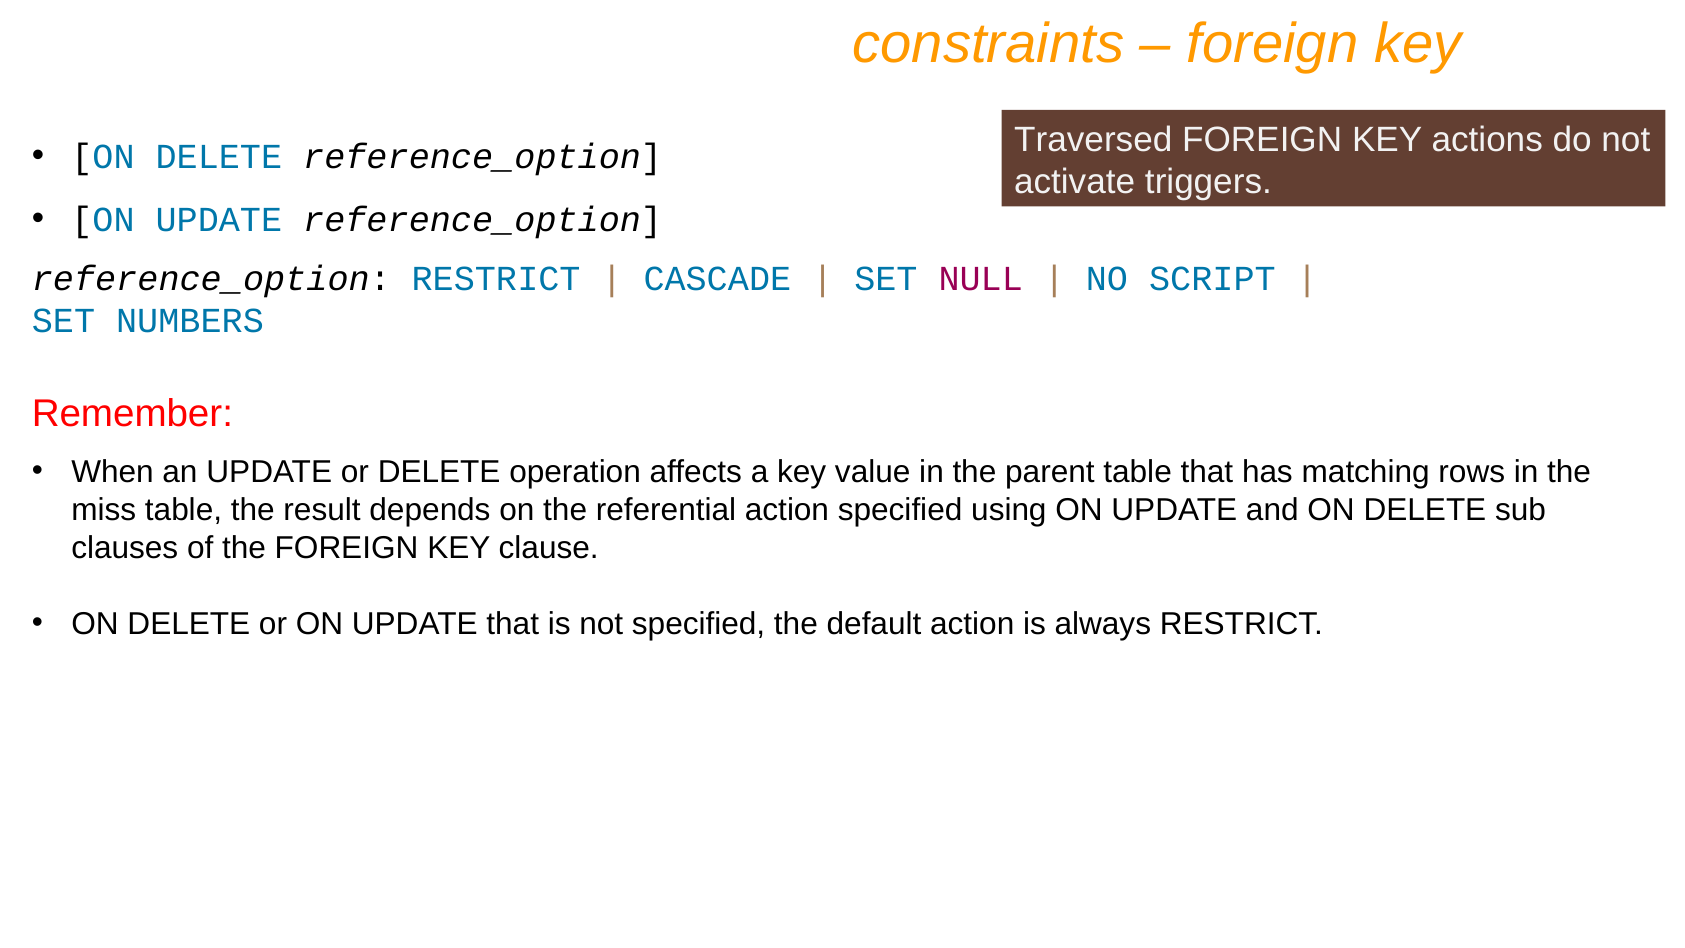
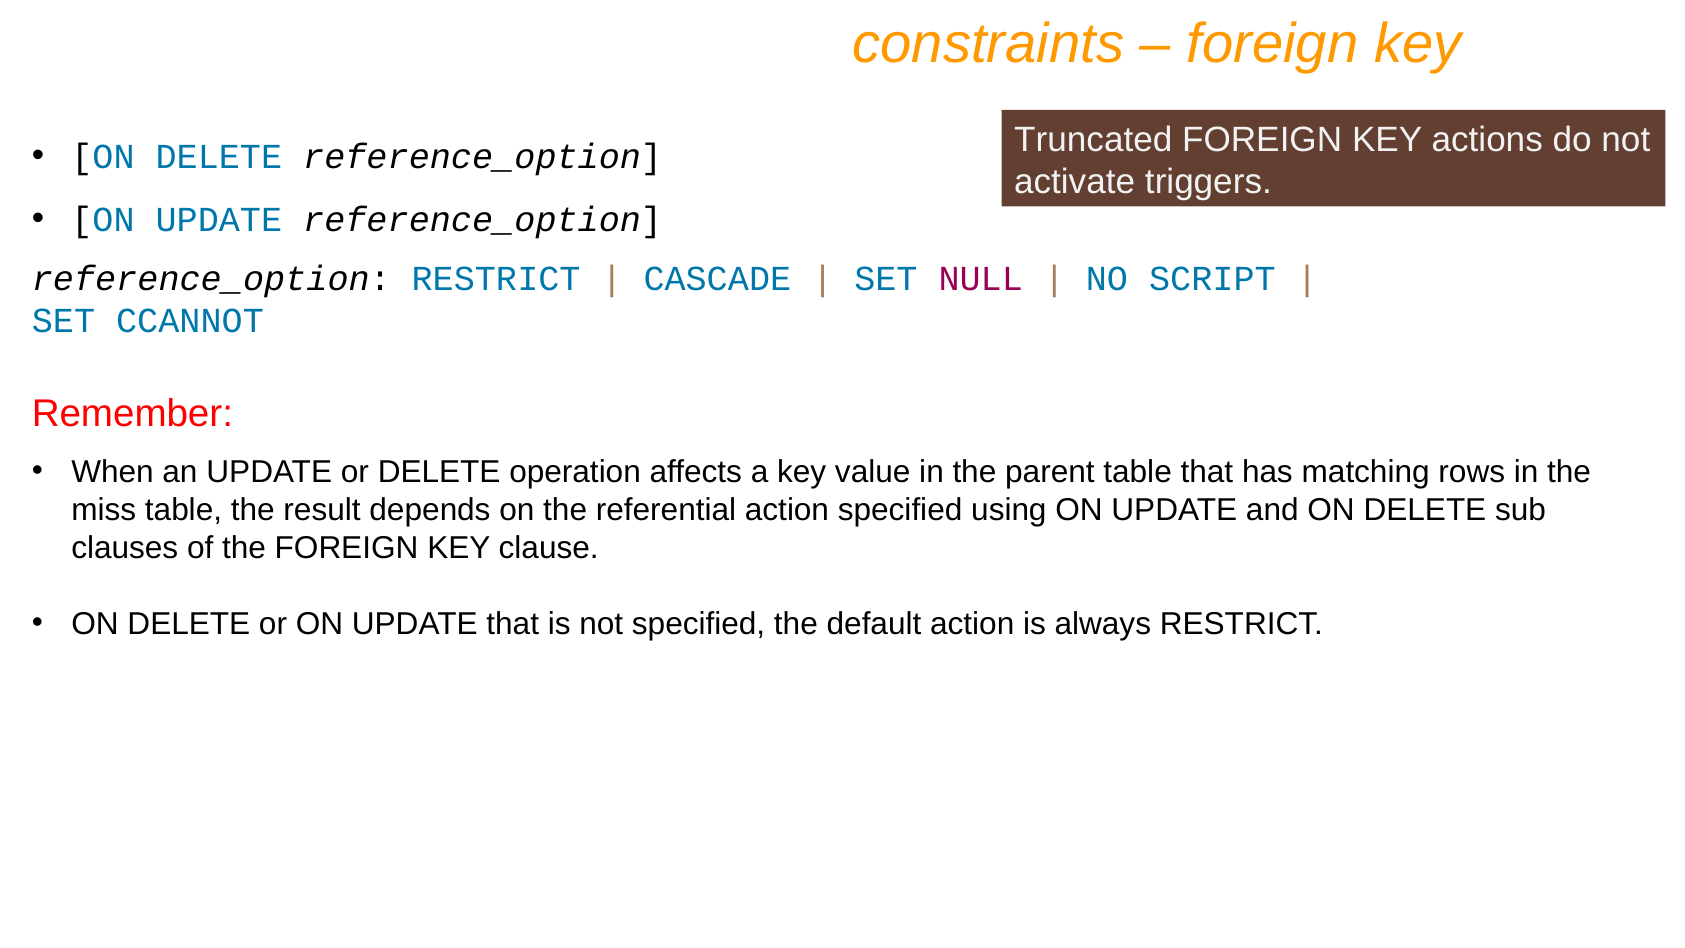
Traversed: Traversed -> Truncated (1093, 140)
NUMBERS: NUMBERS -> CCANNOT (190, 321)
